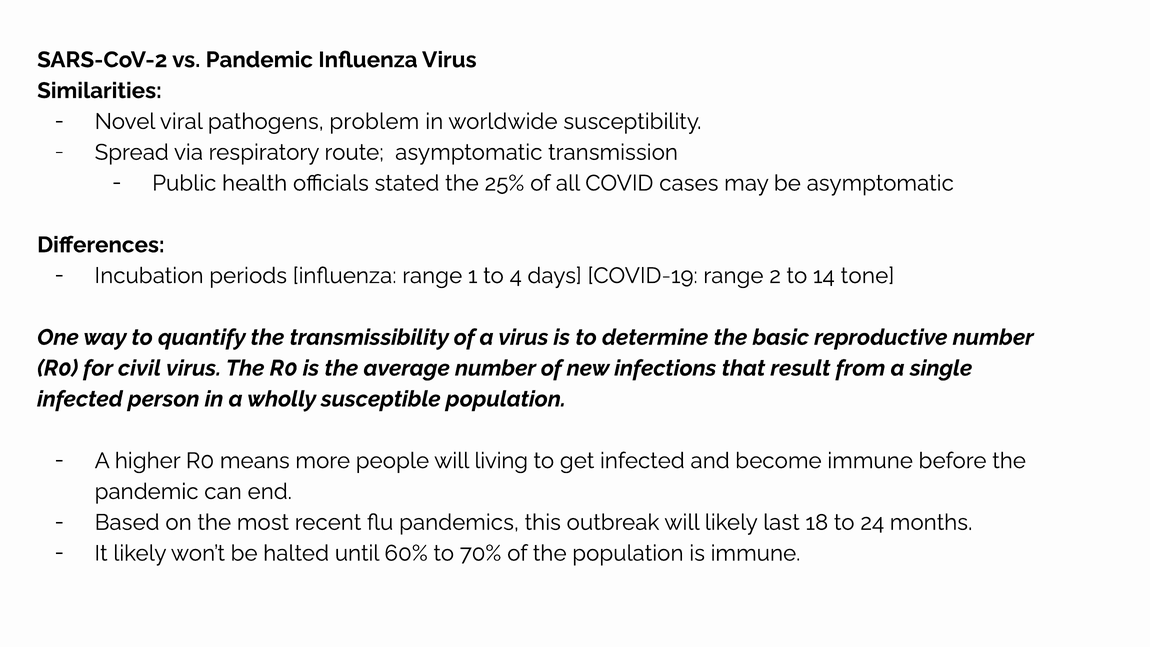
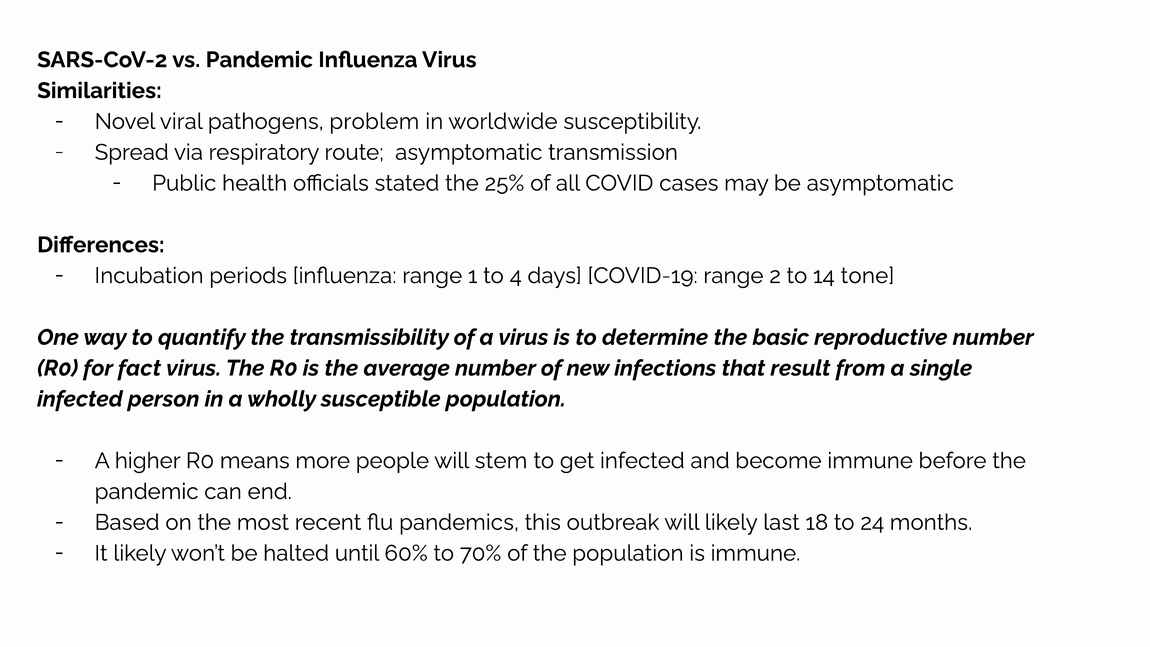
civil: civil -> fact (139, 368)
living: living -> stem (501, 461)
